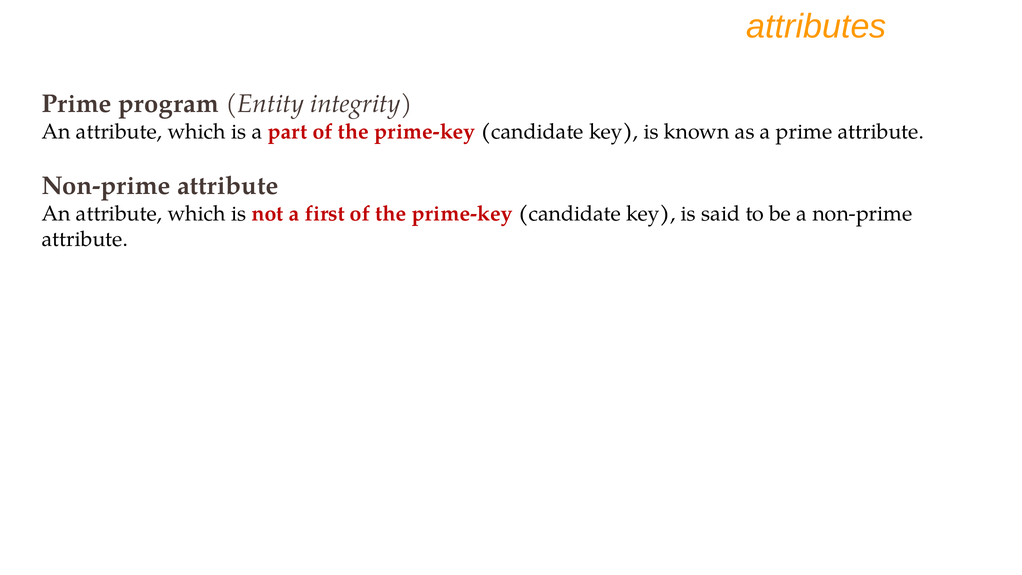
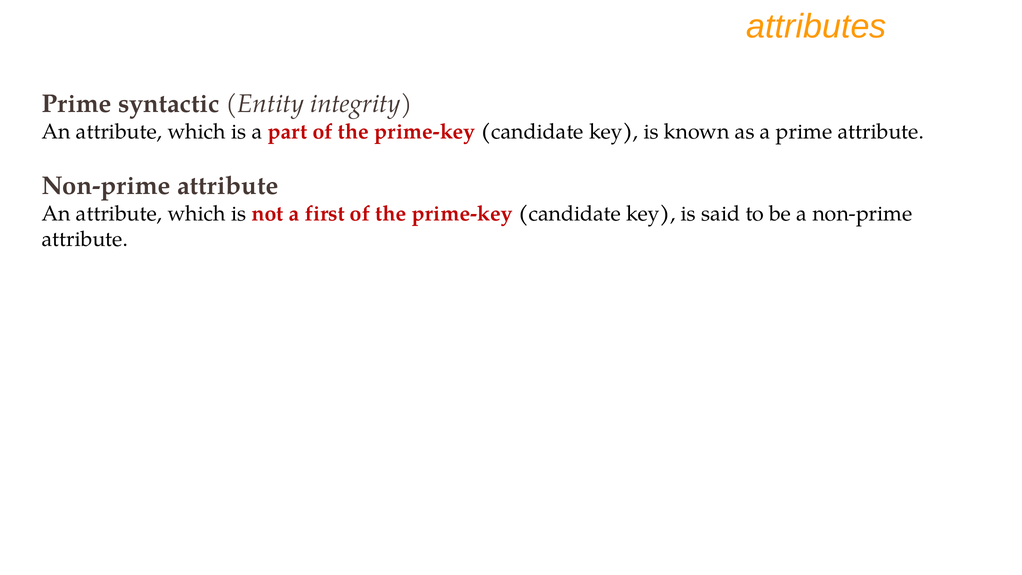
program: program -> syntactic (169, 104)
